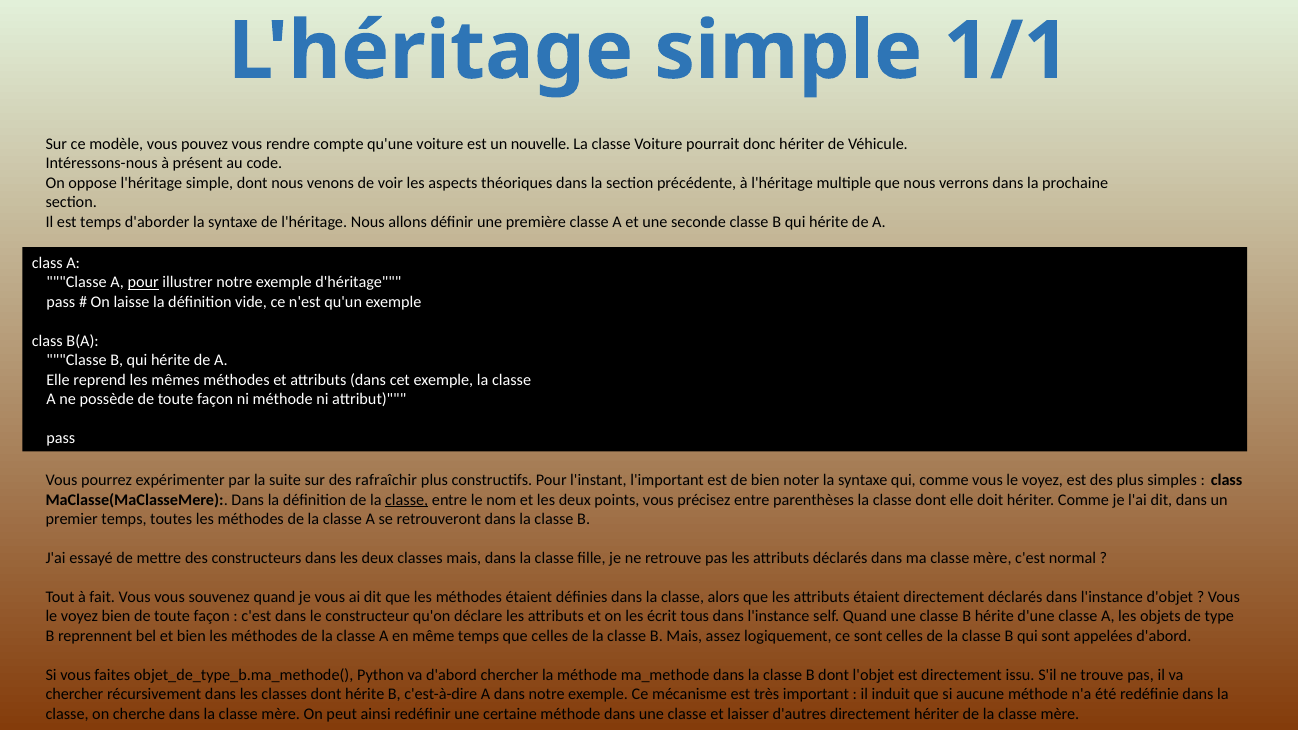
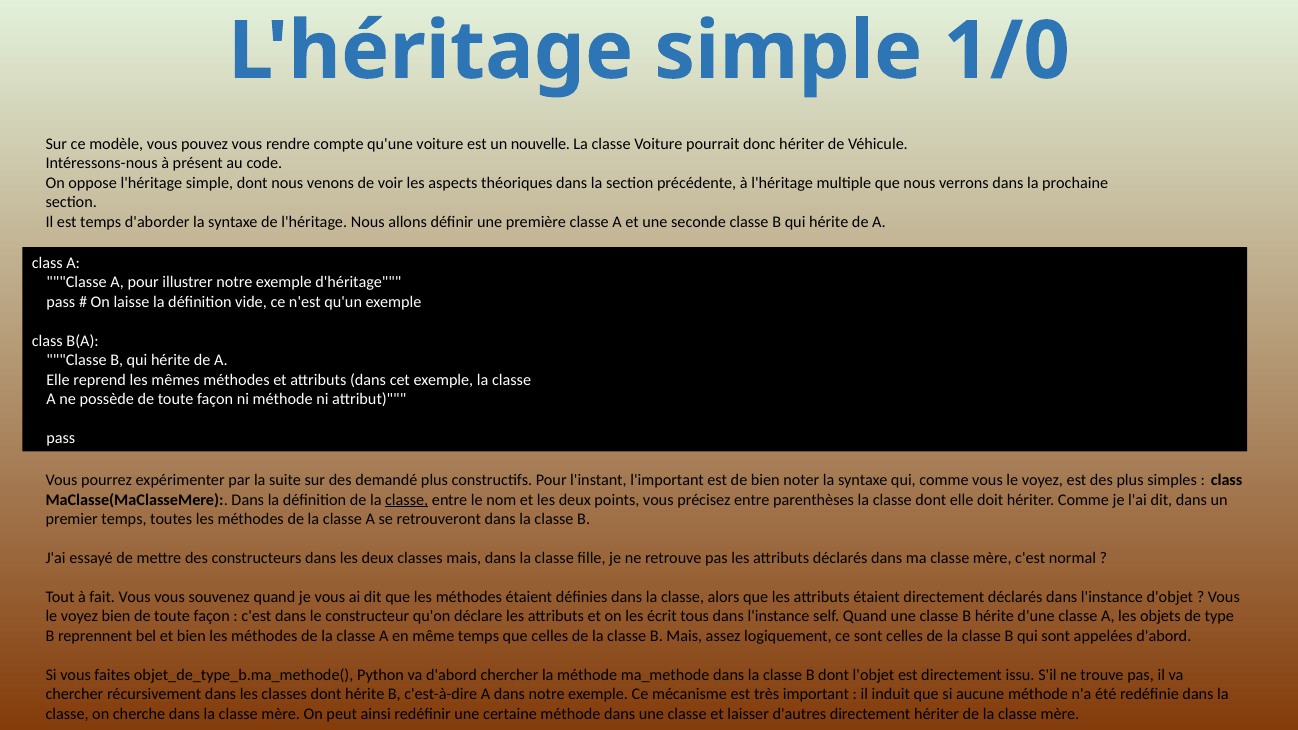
1/1: 1/1 -> 1/0 (1007, 51)
pour underline: present -> none (143, 282)
rafraîchir: rafraîchir -> demandé (386, 480)
